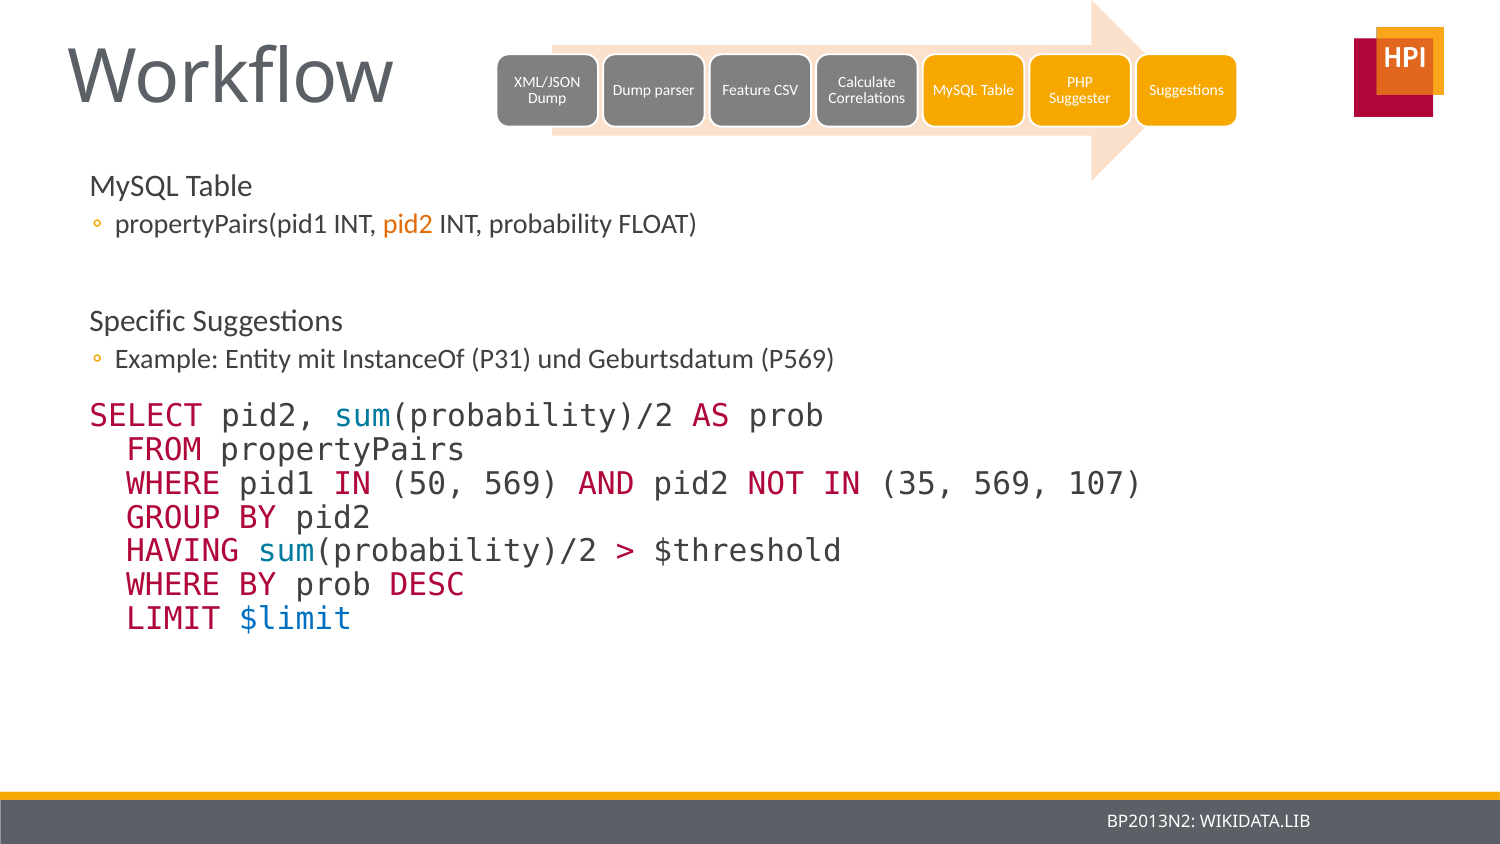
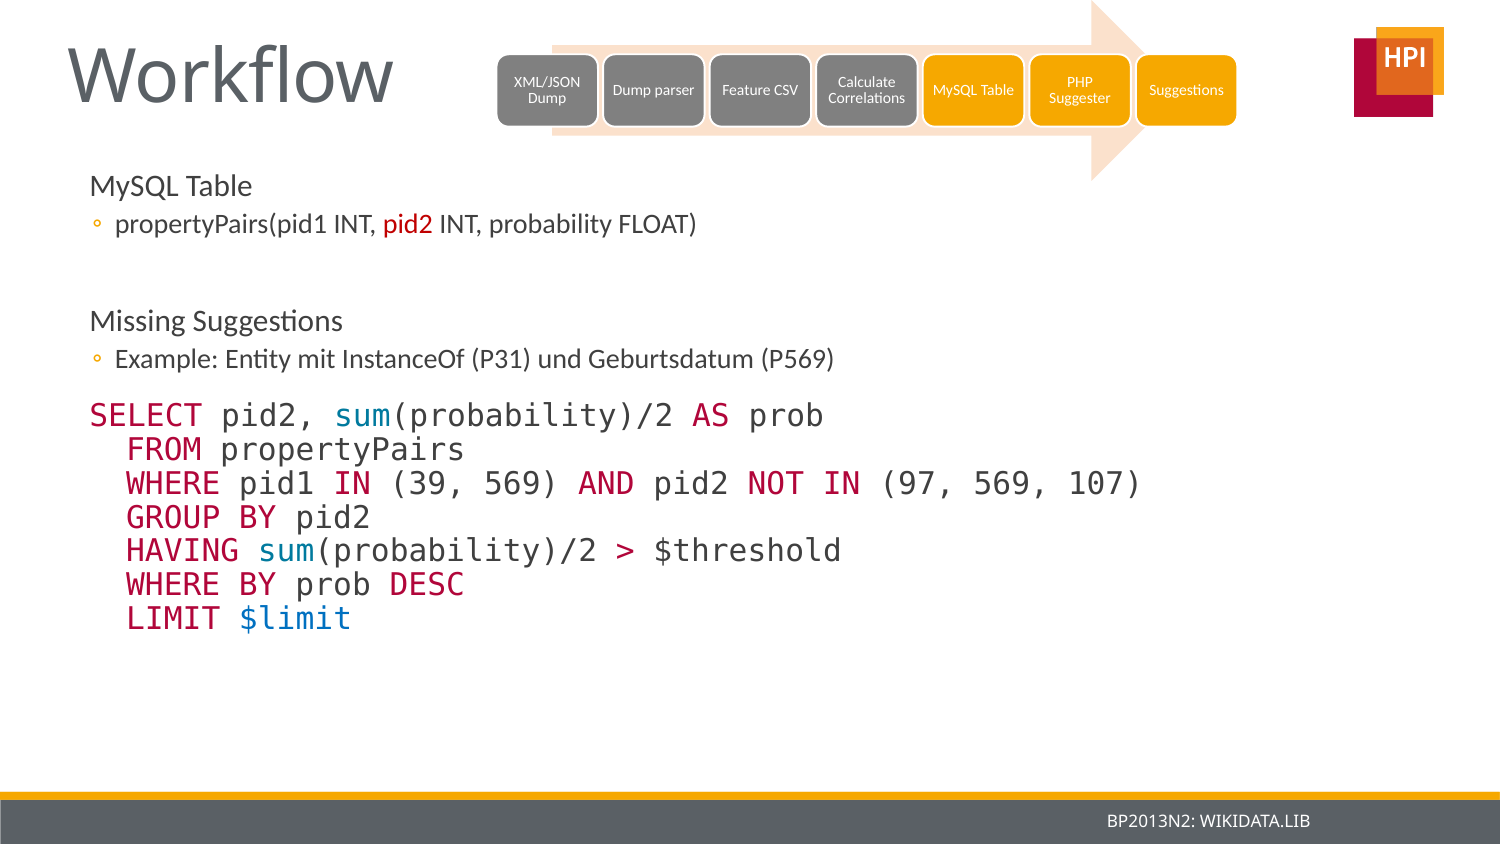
pid2 colour: orange -> red (408, 224)
Specific: Specific -> Missing (137, 321)
50: 50 -> 39 (427, 484)
35: 35 -> 97 (917, 484)
